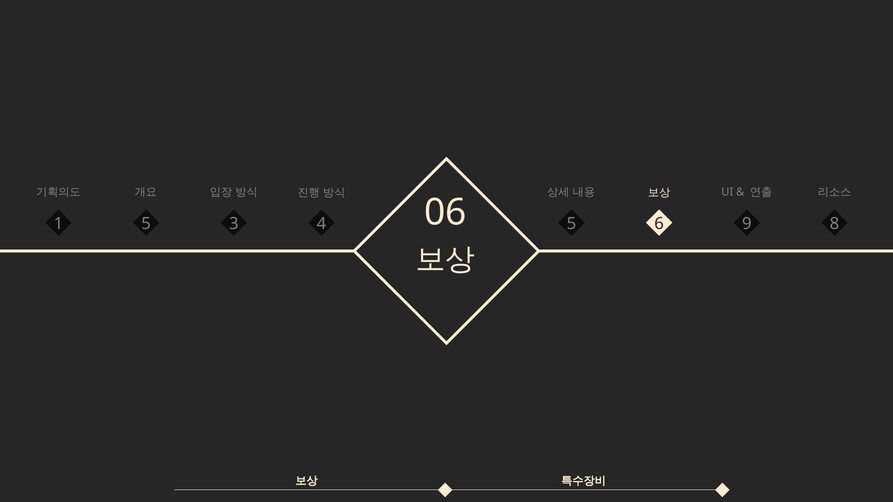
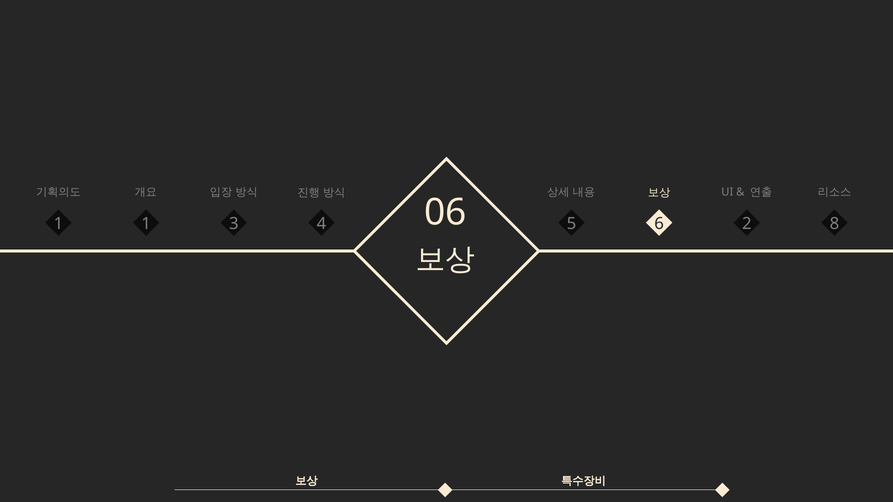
9: 9 -> 2 (747, 224)
1 5: 5 -> 1 (146, 224)
